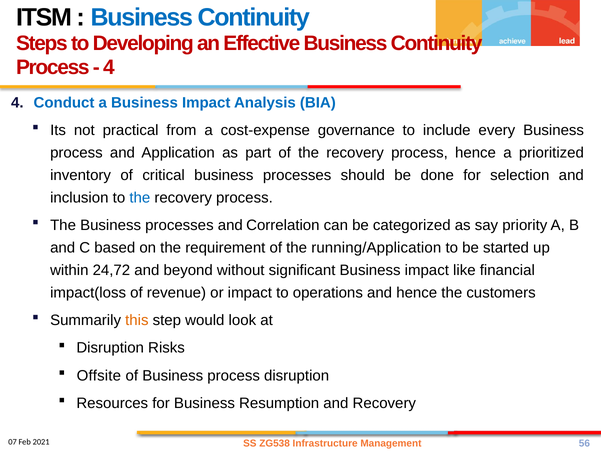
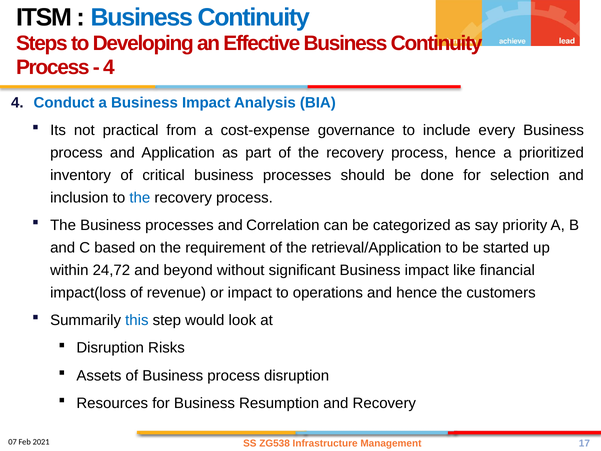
running/Application: running/Application -> retrieval/Application (376, 248)
this colour: orange -> blue (137, 320)
Offsite: Offsite -> Assets (99, 375)
56: 56 -> 17 (584, 443)
